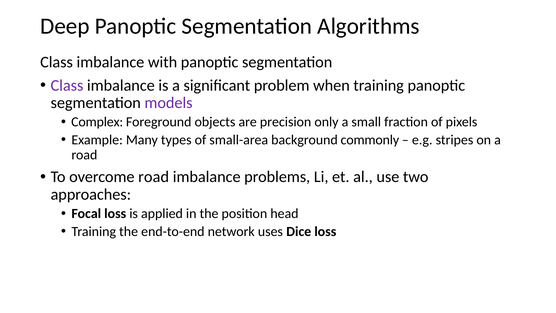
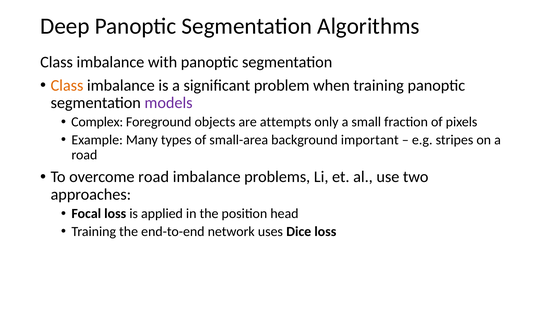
Class colour: purple -> orange (67, 85)
precision: precision -> attempts (286, 122)
commonly: commonly -> important (370, 140)
